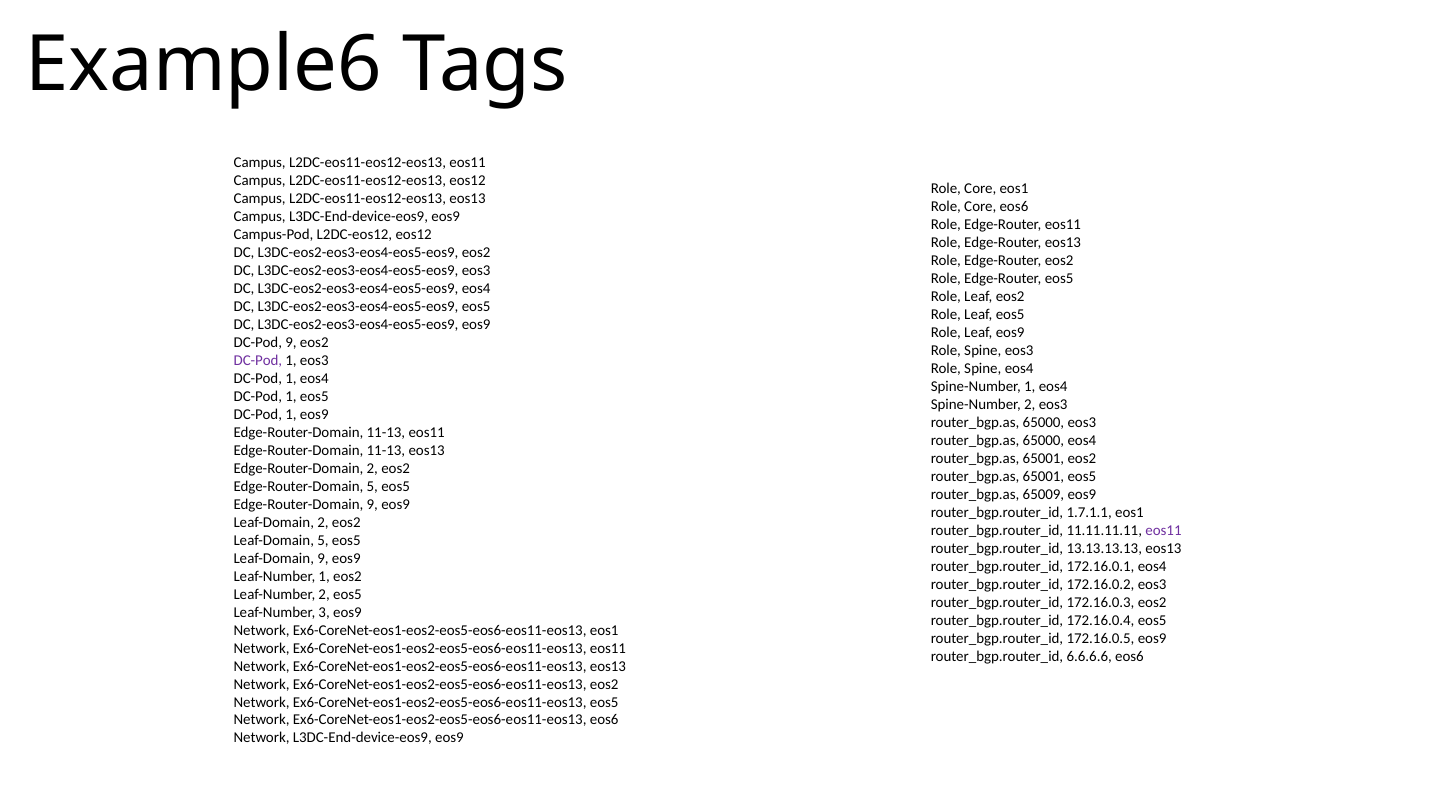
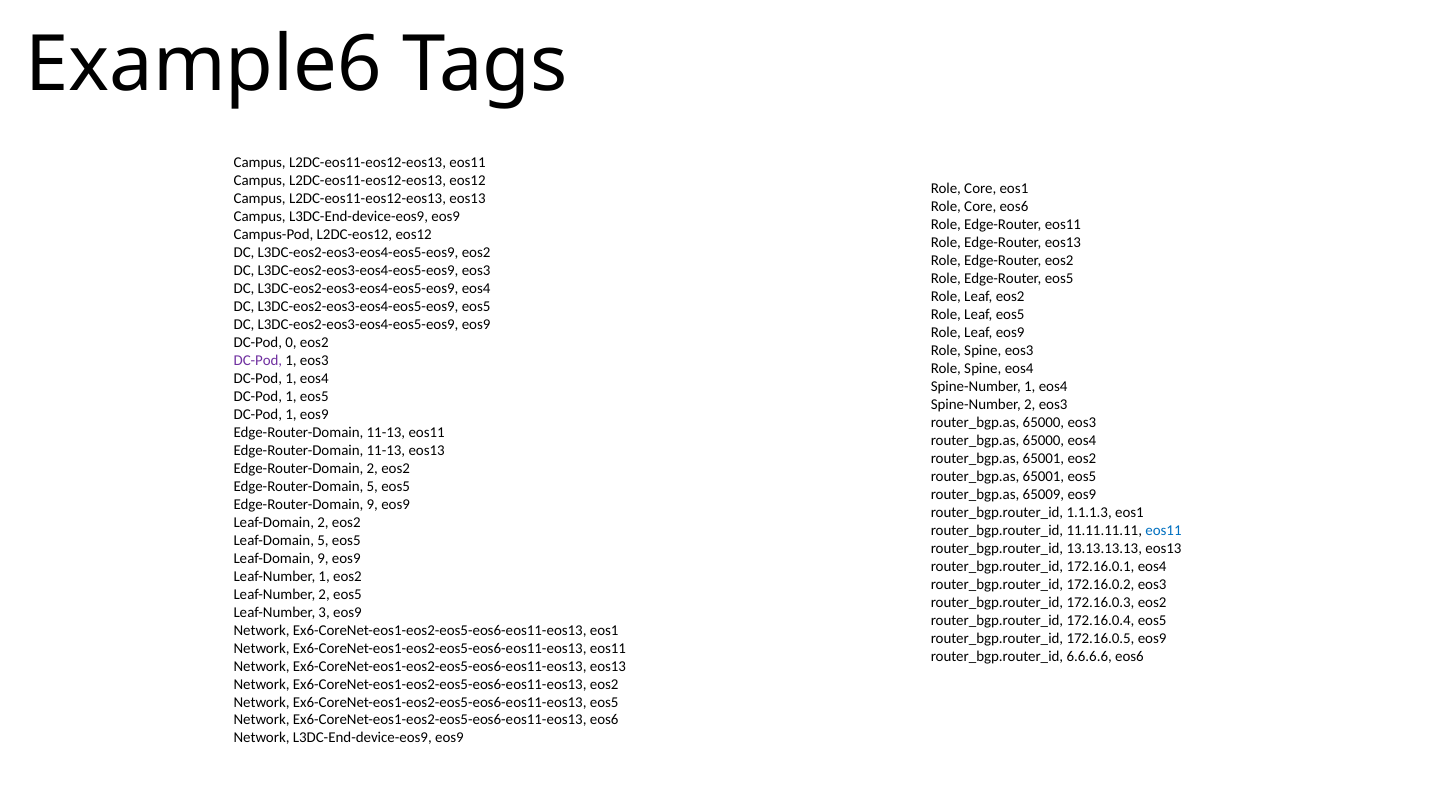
DC-Pod 9: 9 -> 0 (291, 342)
1.7.1.1: 1.7.1.1 -> 1.1.1.3 (1089, 513)
eos11 colour: purple -> blue (1164, 531)
